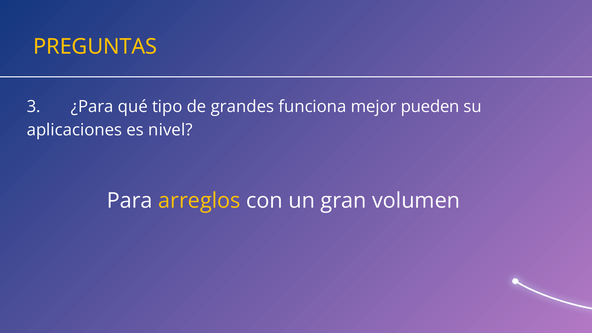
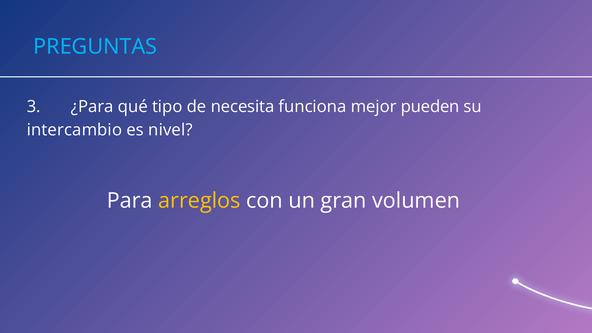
PREGUNTAS colour: yellow -> light blue (95, 47)
grandes: grandes -> necesita (243, 107)
aplicaciones: aplicaciones -> intercambio (74, 130)
